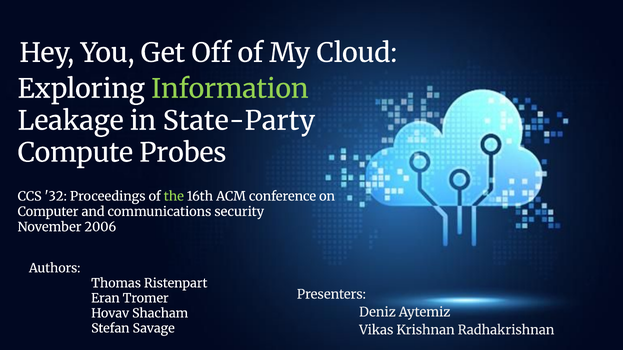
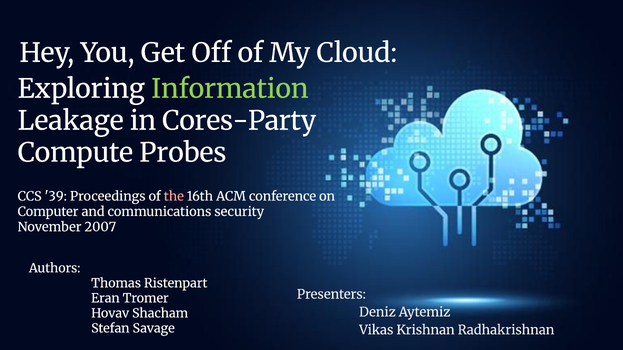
State-Party: State-Party -> Cores-Party (239, 121)
32: 32 -> 39 (56, 197)
the colour: light green -> pink (174, 197)
2006: 2006 -> 2007 (100, 227)
